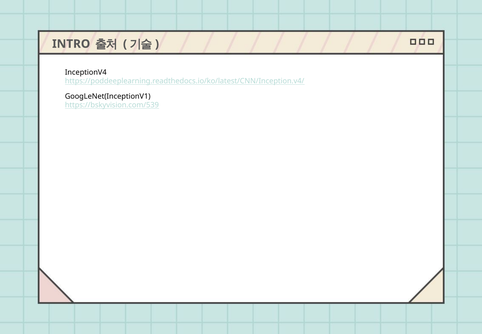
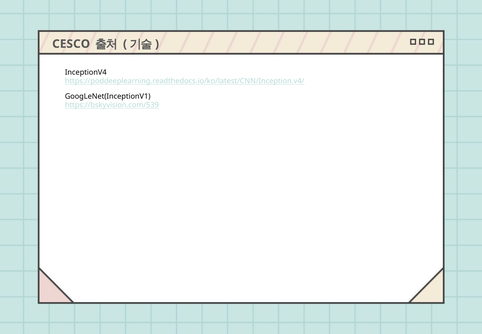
INTRO: INTRO -> CESCO (71, 44)
